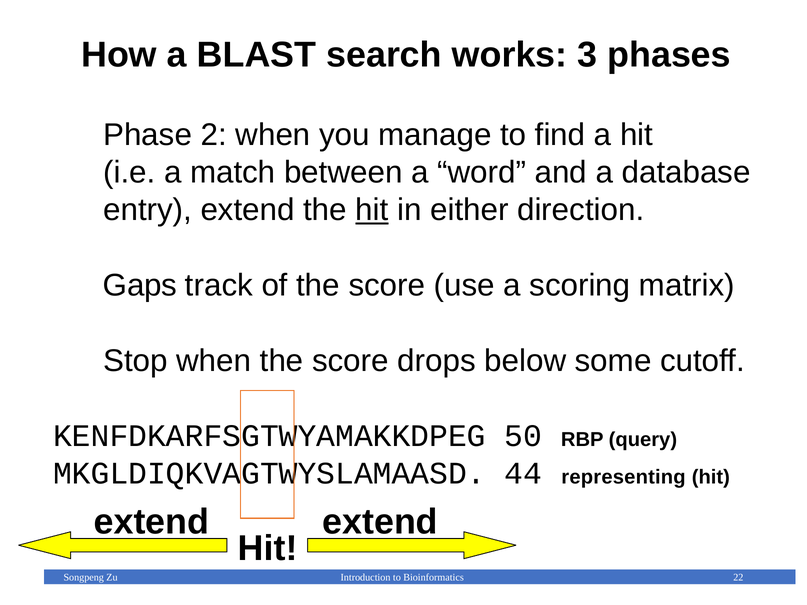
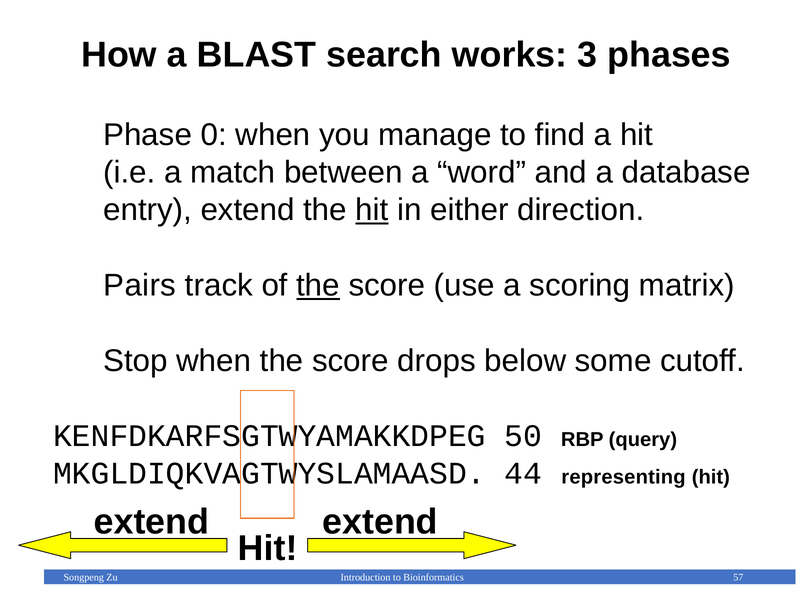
2: 2 -> 0 (214, 135)
Gaps: Gaps -> Pairs (140, 286)
the underline: none -> present (318, 286)
22: 22 -> 57 (738, 578)
